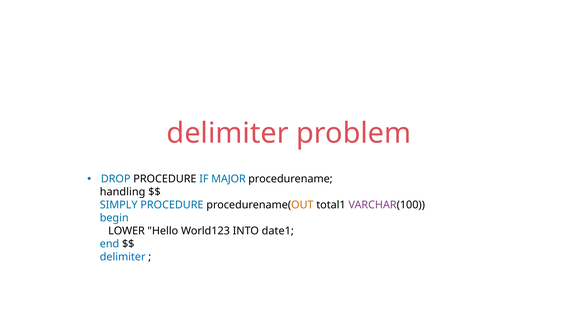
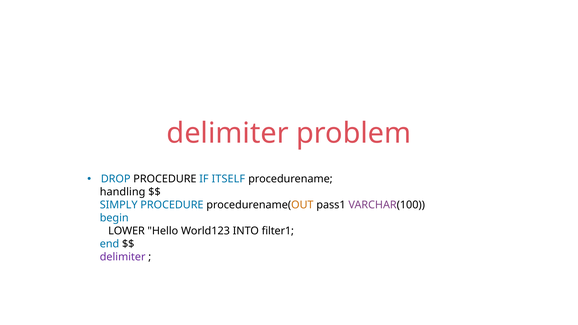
MAJOR: MAJOR -> ITSELF (228, 179)
total1: total1 -> pass1 (331, 205)
date1: date1 -> filter1 (278, 231)
delimiter colour: blue -> purple (123, 257)
